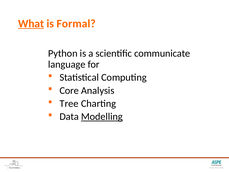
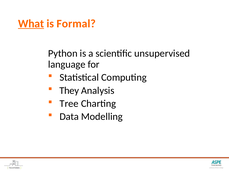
communicate: communicate -> unsupervised (162, 53)
Core: Core -> They (69, 90)
Modelling underline: present -> none (102, 116)
